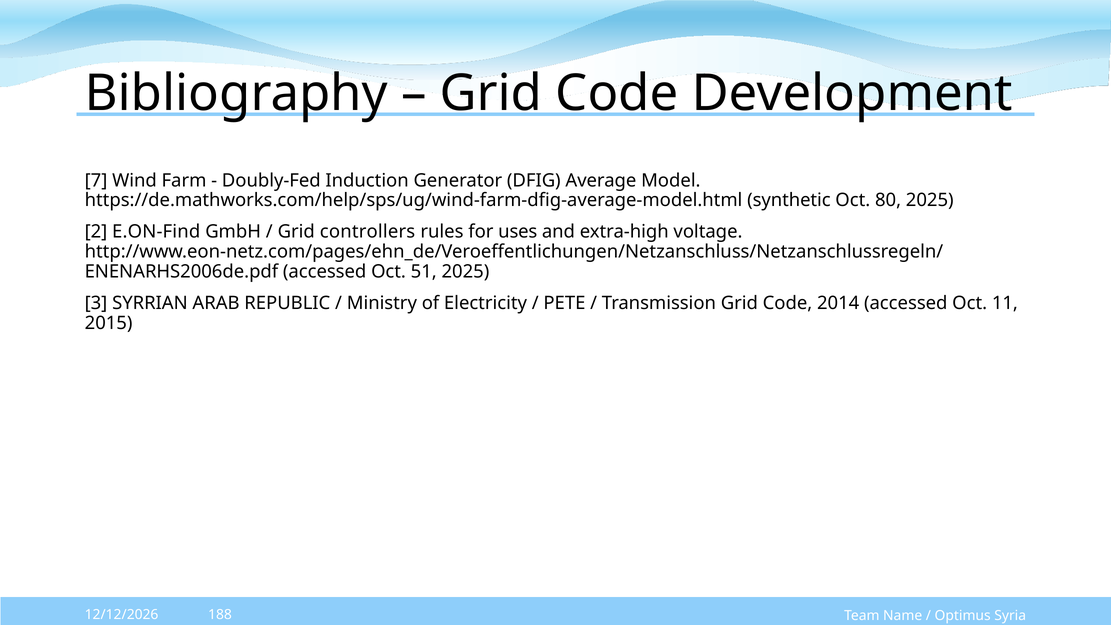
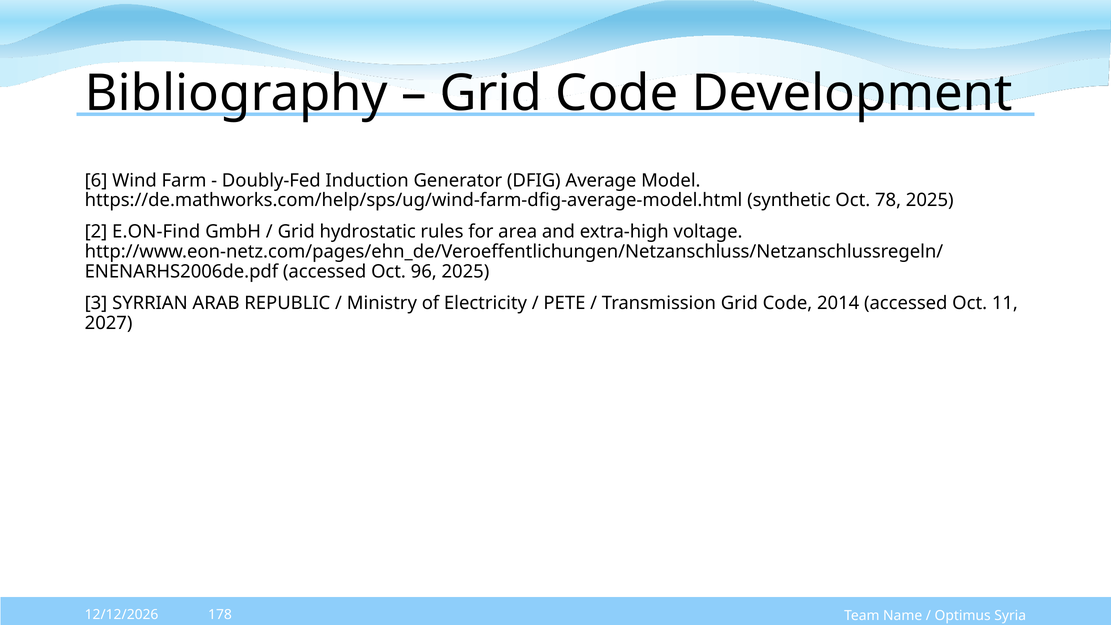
7: 7 -> 6 (96, 180)
80: 80 -> 78 (888, 200)
controllers: controllers -> hydrostatic (368, 232)
uses: uses -> area (518, 232)
51: 51 -> 96 (424, 272)
2015: 2015 -> 2027 (109, 323)
188: 188 -> 178 (220, 615)
